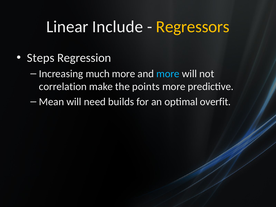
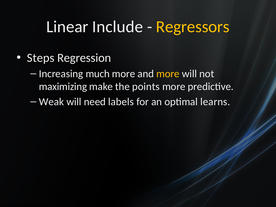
more colour: light blue -> yellow (168, 74)
correlation: correlation -> maximizing (63, 87)
Mean: Mean -> Weak (51, 102)
builds: builds -> labels (121, 102)
overfit: overfit -> learns (215, 102)
